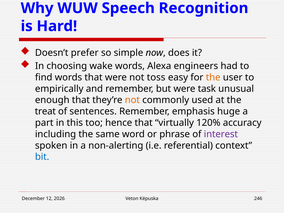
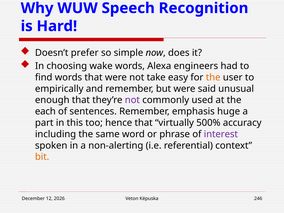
toss: toss -> take (156, 77)
task: task -> said (207, 89)
not colour: orange -> purple (132, 100)
treat: treat -> each (45, 111)
120%: 120% -> 500% (208, 123)
bit colour: blue -> orange (42, 157)
